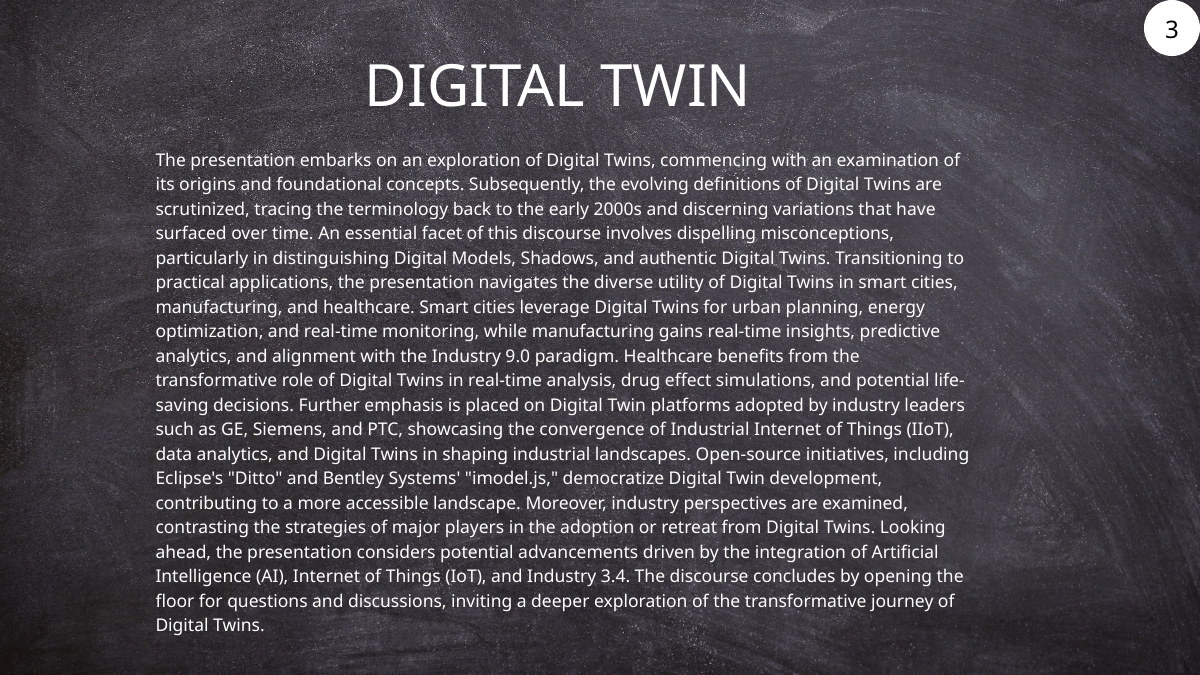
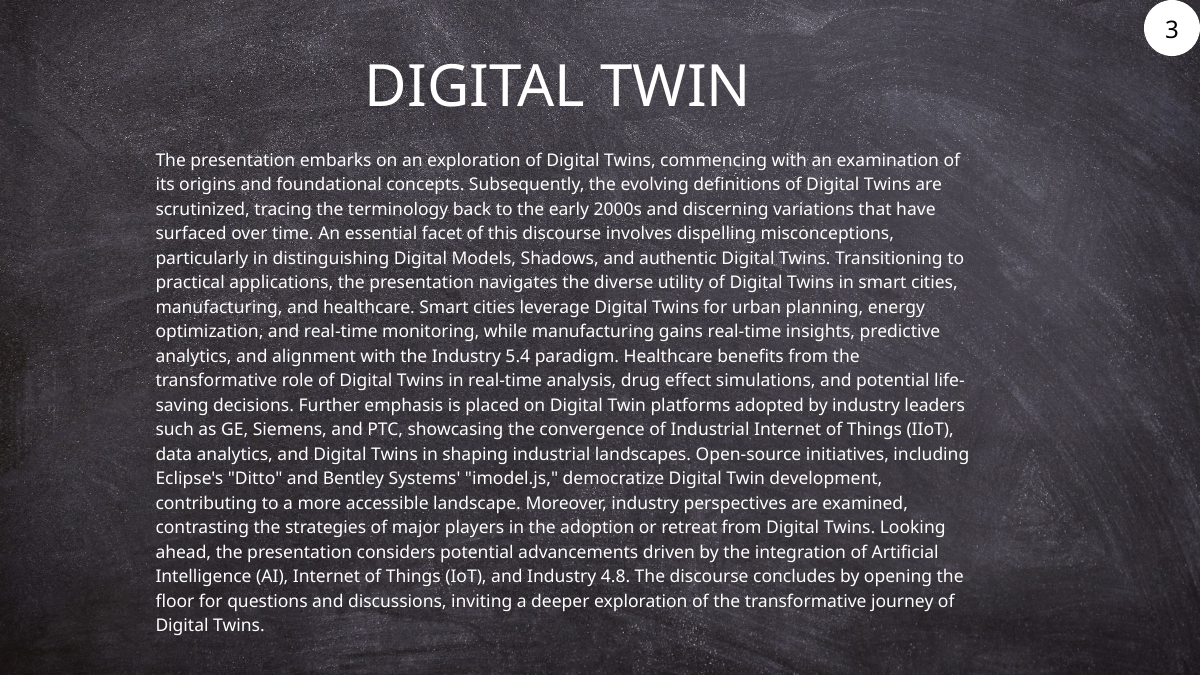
9.0: 9.0 -> 5.4 (518, 356)
3.4: 3.4 -> 4.8 (616, 577)
